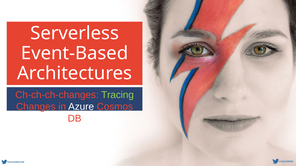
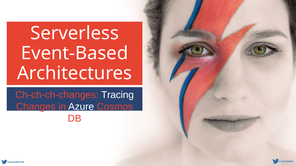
Tracing colour: light green -> white (118, 95)
